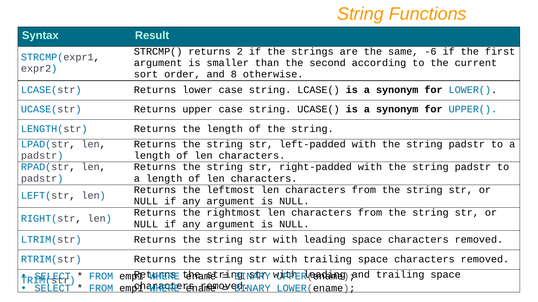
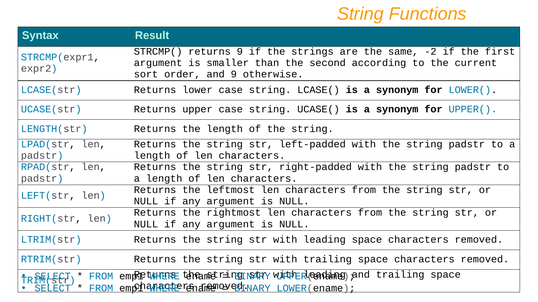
returns 2: 2 -> 9 (240, 52)
-6: -6 -> -2 (430, 52)
and 8: 8 -> 9 (234, 74)
